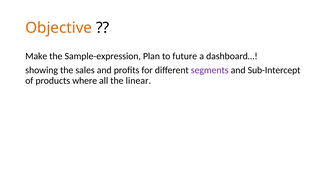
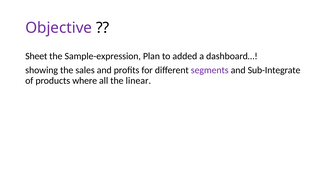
Objective colour: orange -> purple (59, 28)
Make: Make -> Sheet (36, 56)
future: future -> added (185, 56)
Sub-Intercept: Sub-Intercept -> Sub-Integrate (274, 70)
